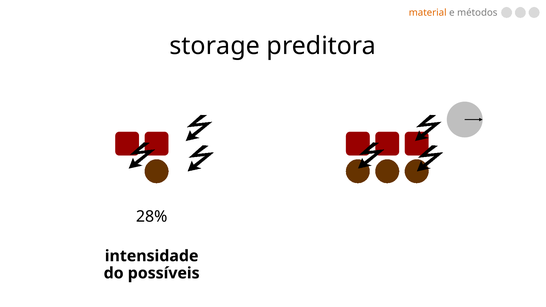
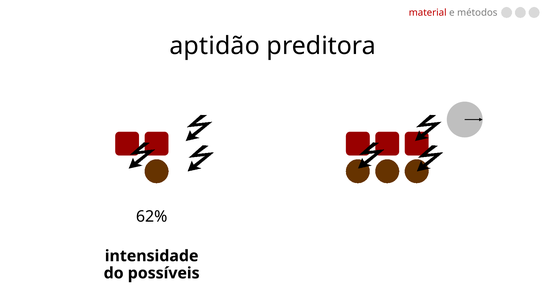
material colour: orange -> red (428, 13)
storage: storage -> aptidão (215, 46)
28%: 28% -> 62% (152, 217)
